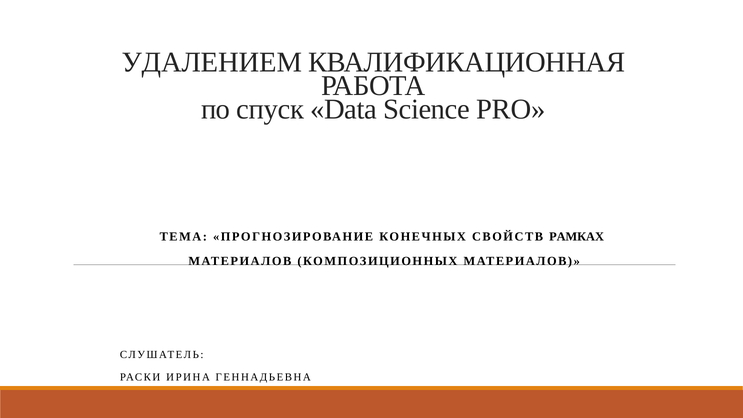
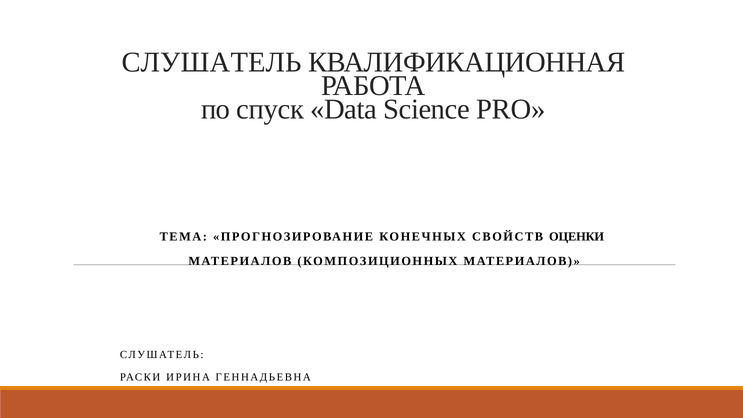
УДАЛЕНИЕМ: УДАЛЕНИЕМ -> СЛУШАТЕЛЬ (212, 62)
РАМКАХ: РАМКАХ -> ОЦЕНКИ (577, 237)
